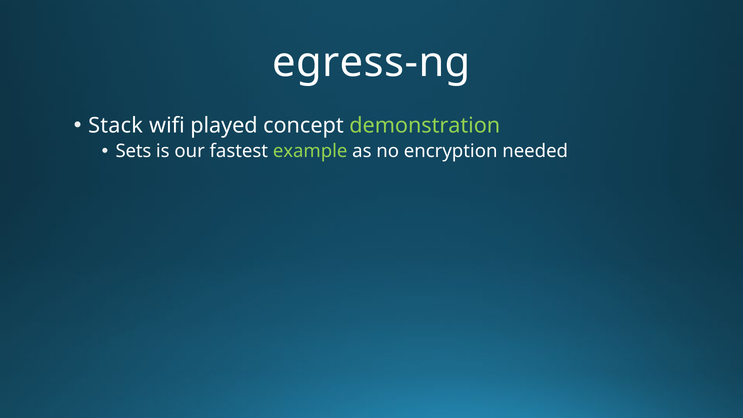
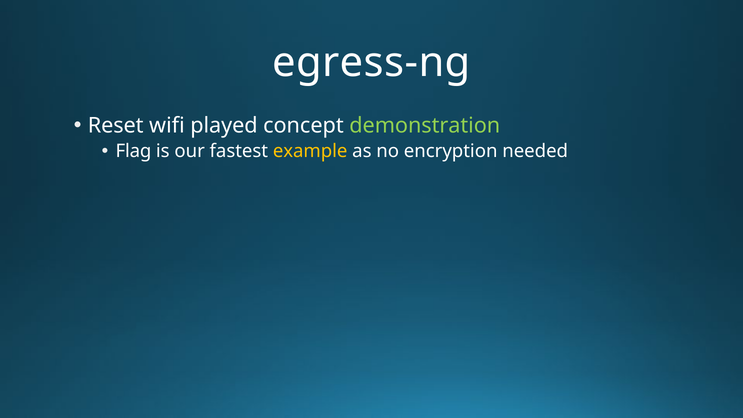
Stack: Stack -> Reset (116, 126)
Sets: Sets -> Flag (133, 151)
example colour: light green -> yellow (310, 151)
